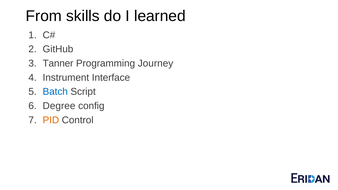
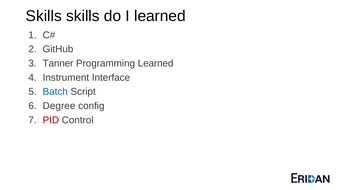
From: From -> Skills (44, 16)
Programming Journey: Journey -> Learned (156, 63)
PID colour: orange -> red (51, 120)
